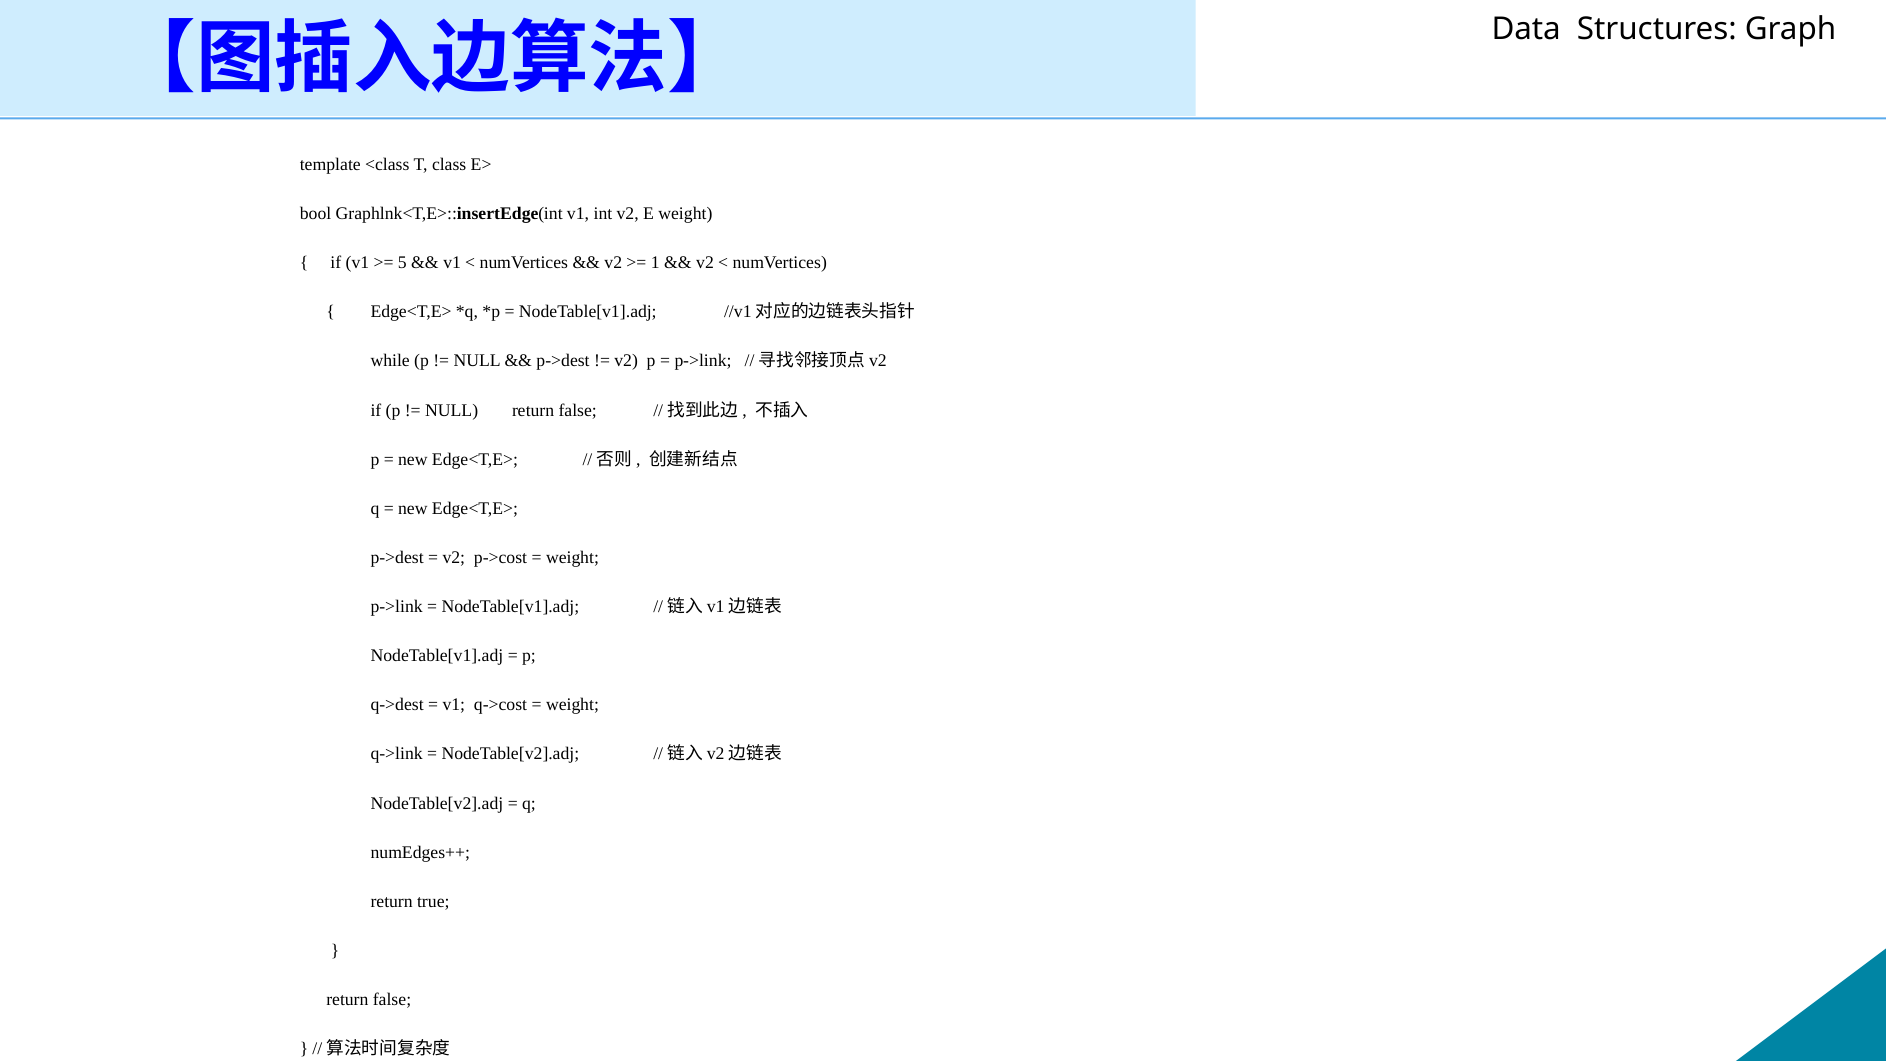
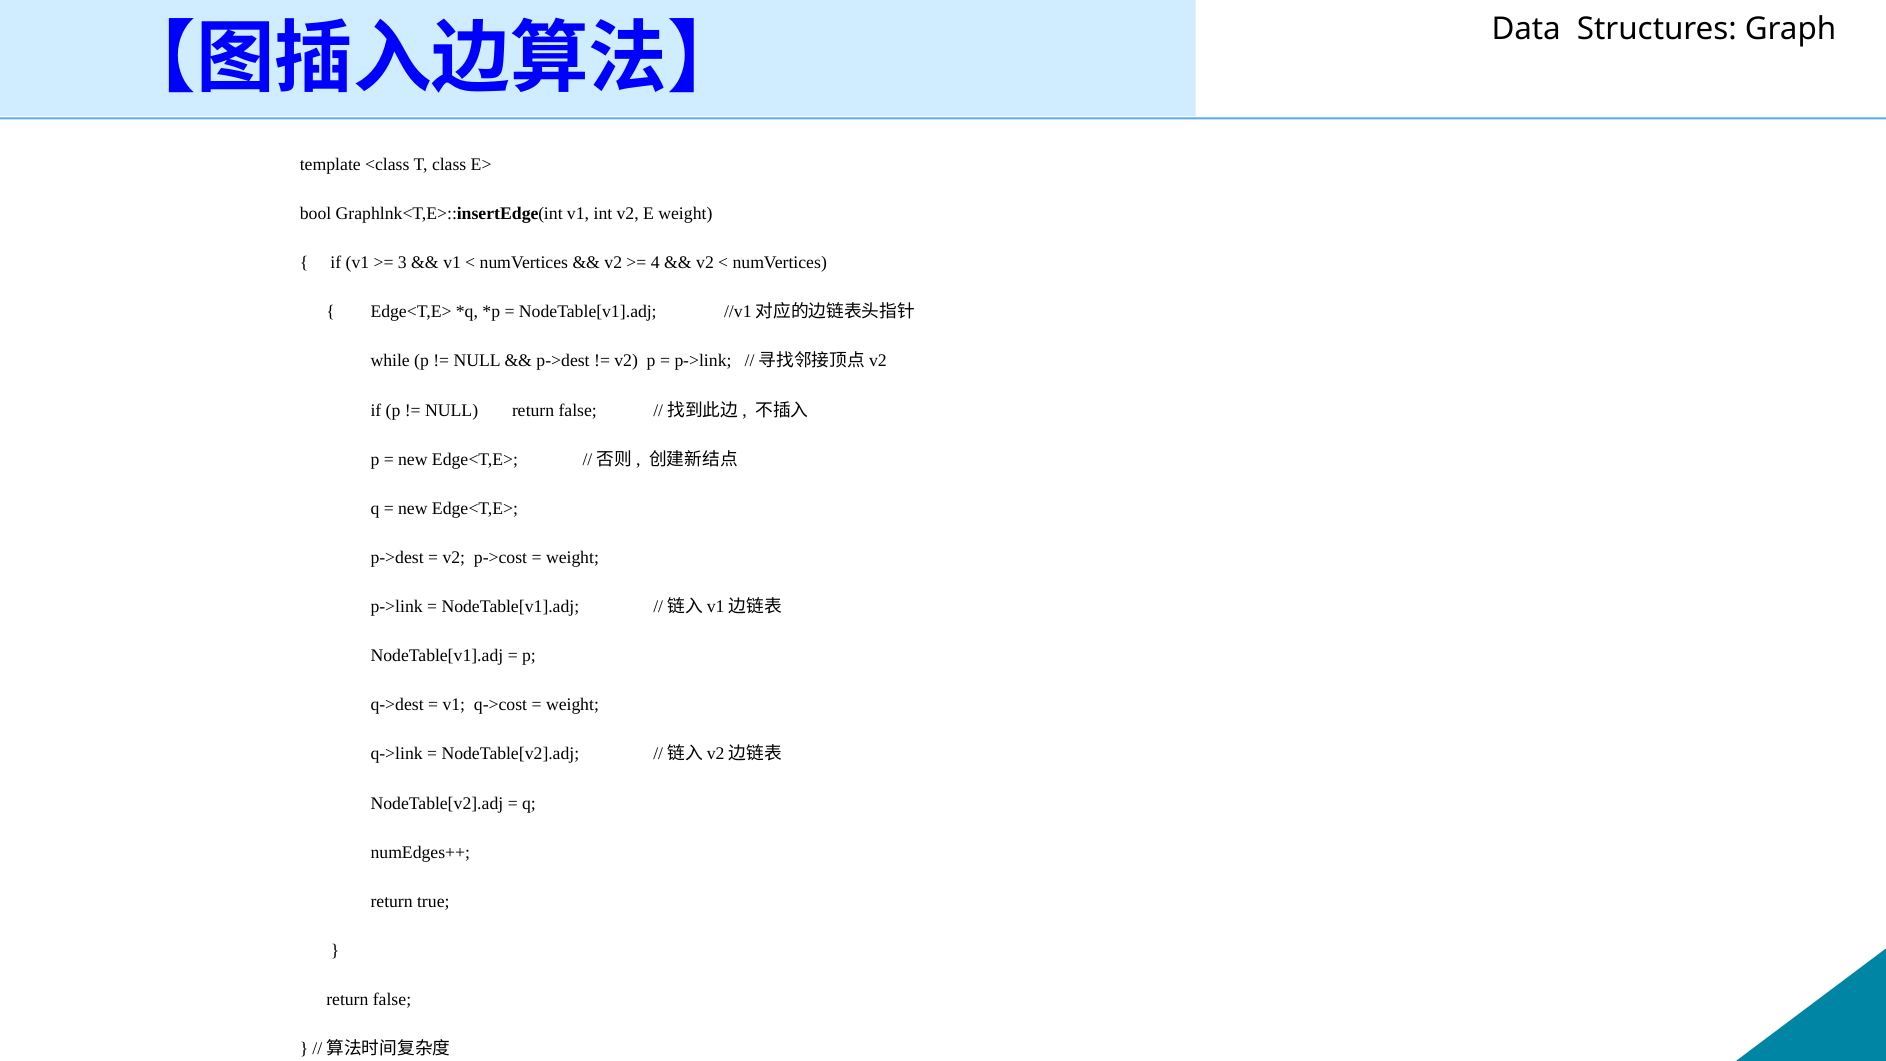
5: 5 -> 3 (402, 263)
1: 1 -> 4 (655, 263)
